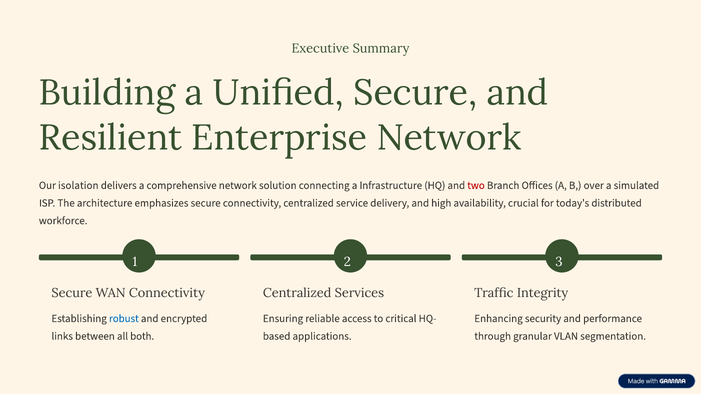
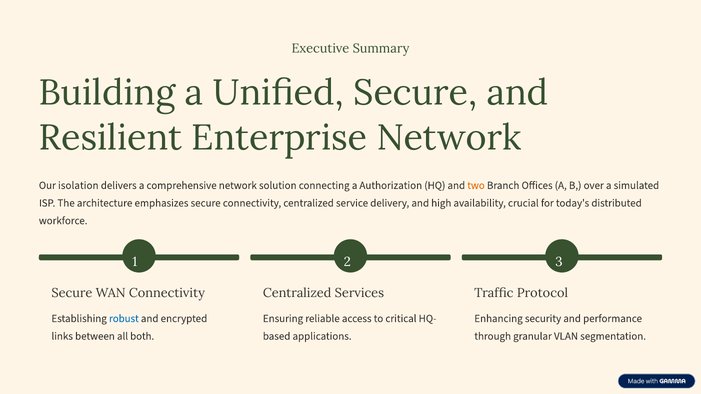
Infrastructure: Infrastructure -> Authorization (391, 185)
two colour: red -> orange (476, 185)
Integrity: Integrity -> Protocol (542, 293)
